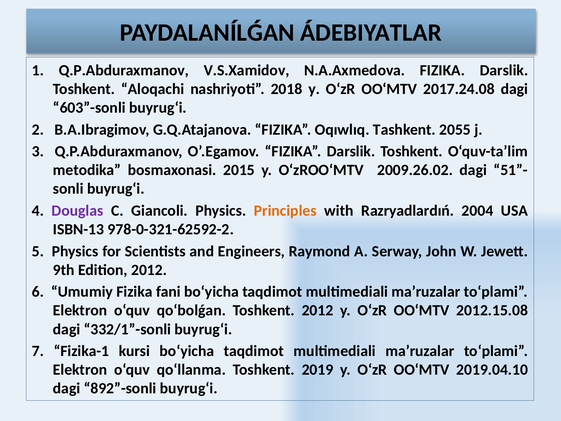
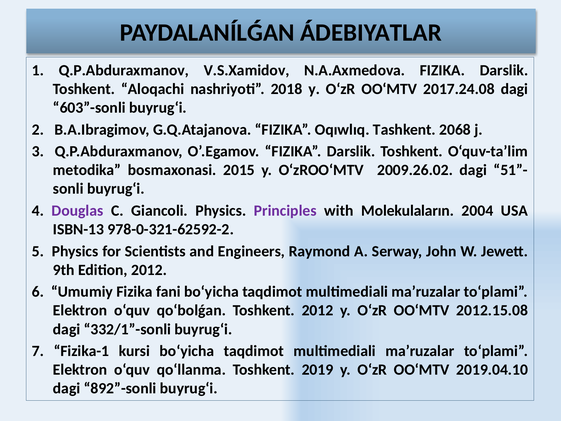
2055: 2055 -> 2068 (455, 129)
Principles colour: orange -> purple (285, 211)
Razryadlardıń: Razryadlardıń -> Molekulaların (408, 211)
